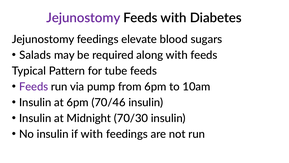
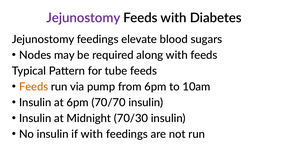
Salads: Salads -> Nodes (35, 55)
Feeds colour: purple -> orange (34, 87)
70/46: 70/46 -> 70/70 (109, 102)
